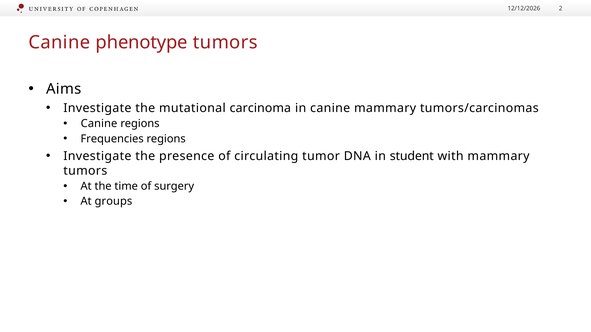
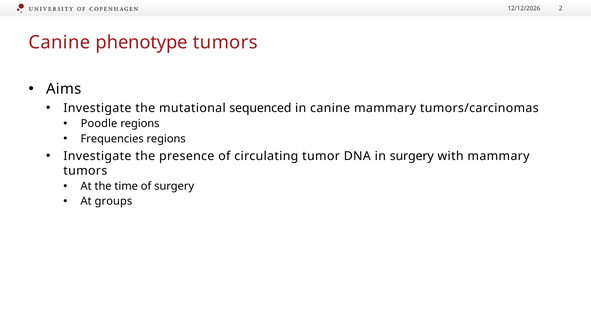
carcinoma: carcinoma -> sequenced (260, 108)
Canine: Canine -> Poodle (99, 124)
in student: student -> surgery (412, 156)
